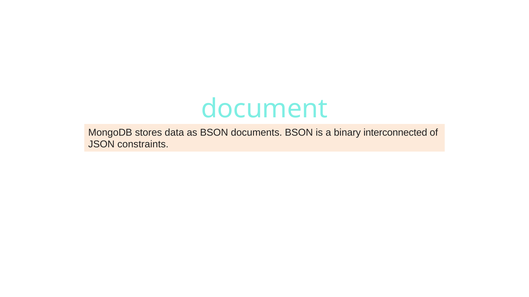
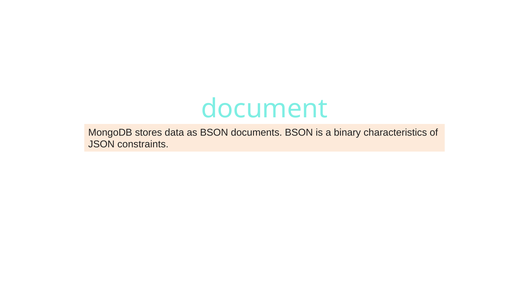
interconnected: interconnected -> characteristics (395, 133)
